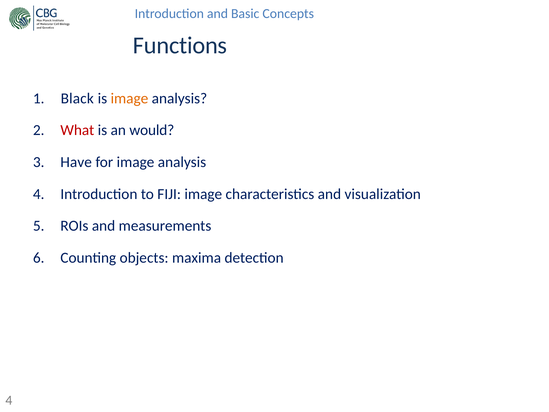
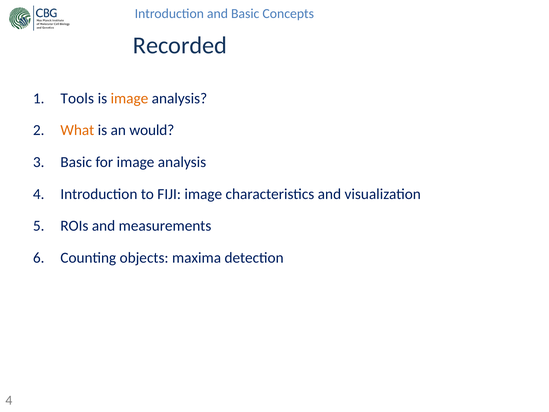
Functions: Functions -> Recorded (180, 45)
Black: Black -> Tools (77, 98)
What colour: red -> orange (77, 130)
Have: Have -> Basic (76, 162)
